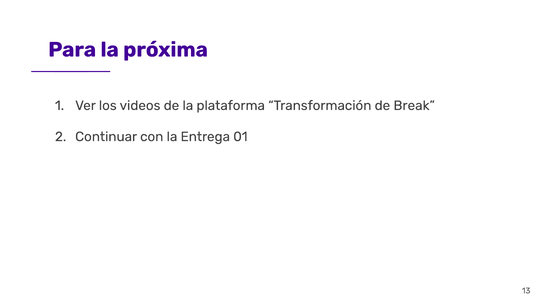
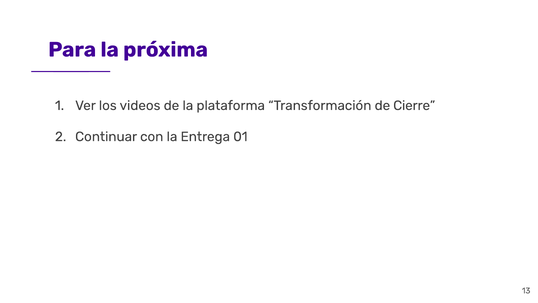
Break: Break -> Cierre (414, 105)
